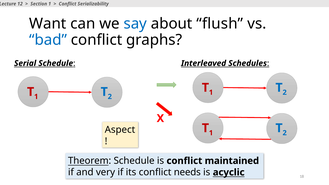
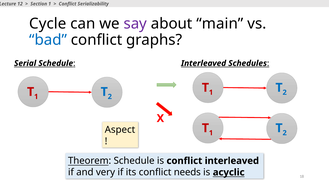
Want: Want -> Cycle (48, 24)
say colour: blue -> purple (135, 24)
flush: flush -> main (220, 24)
conflict maintained: maintained -> interleaved (232, 161)
